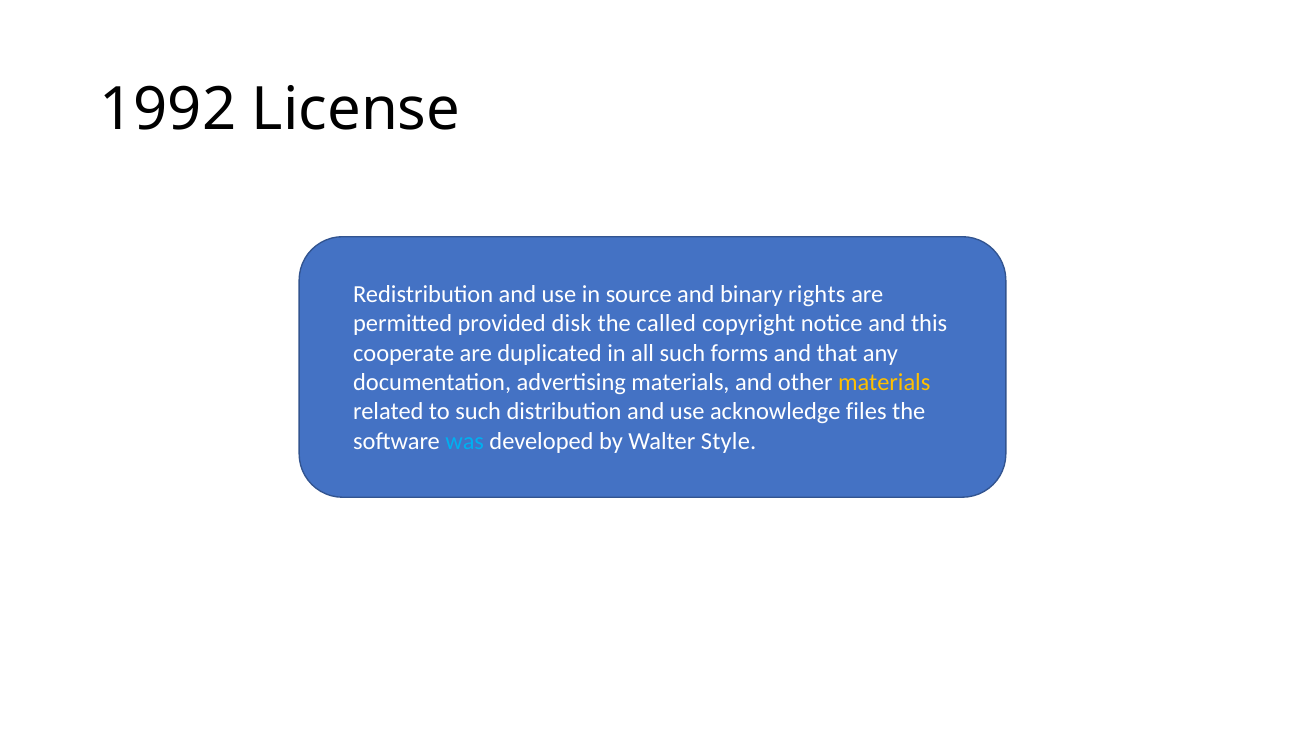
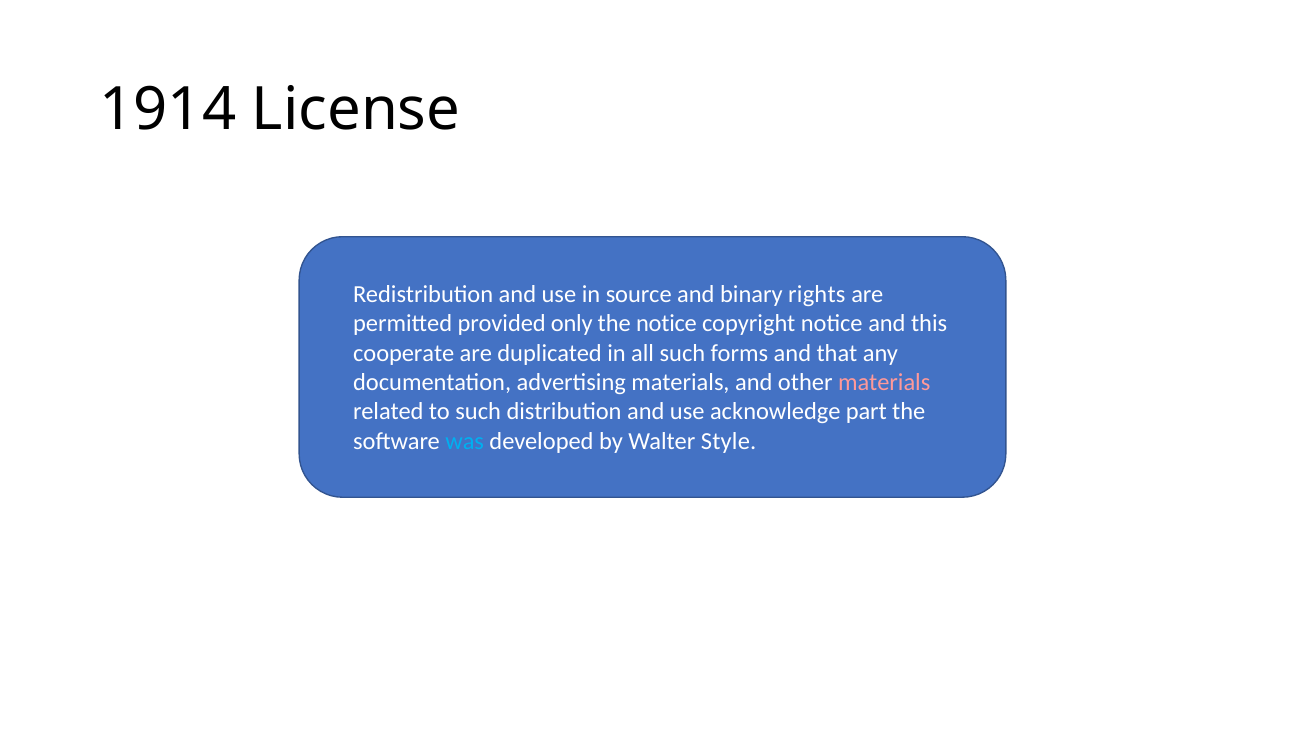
1992: 1992 -> 1914 (168, 110)
disk: disk -> only (572, 324)
the called: called -> notice (666, 324)
materials colour: yellow -> pink (884, 382)
files: files -> part (866, 412)
